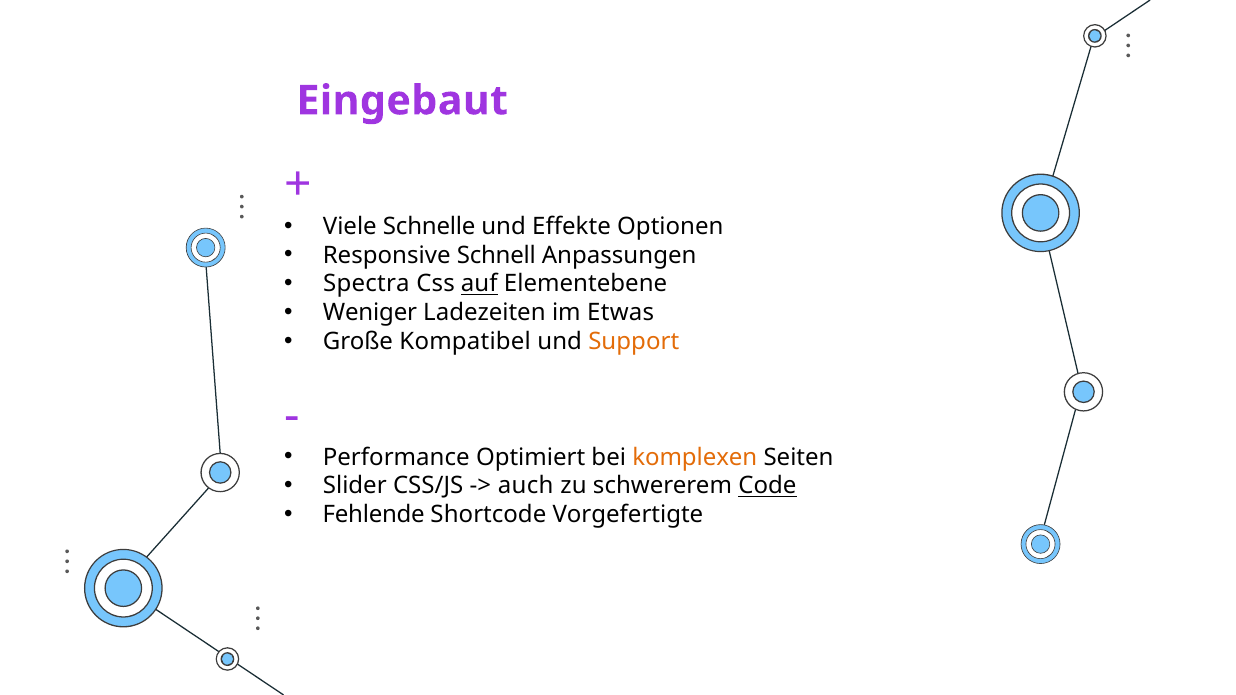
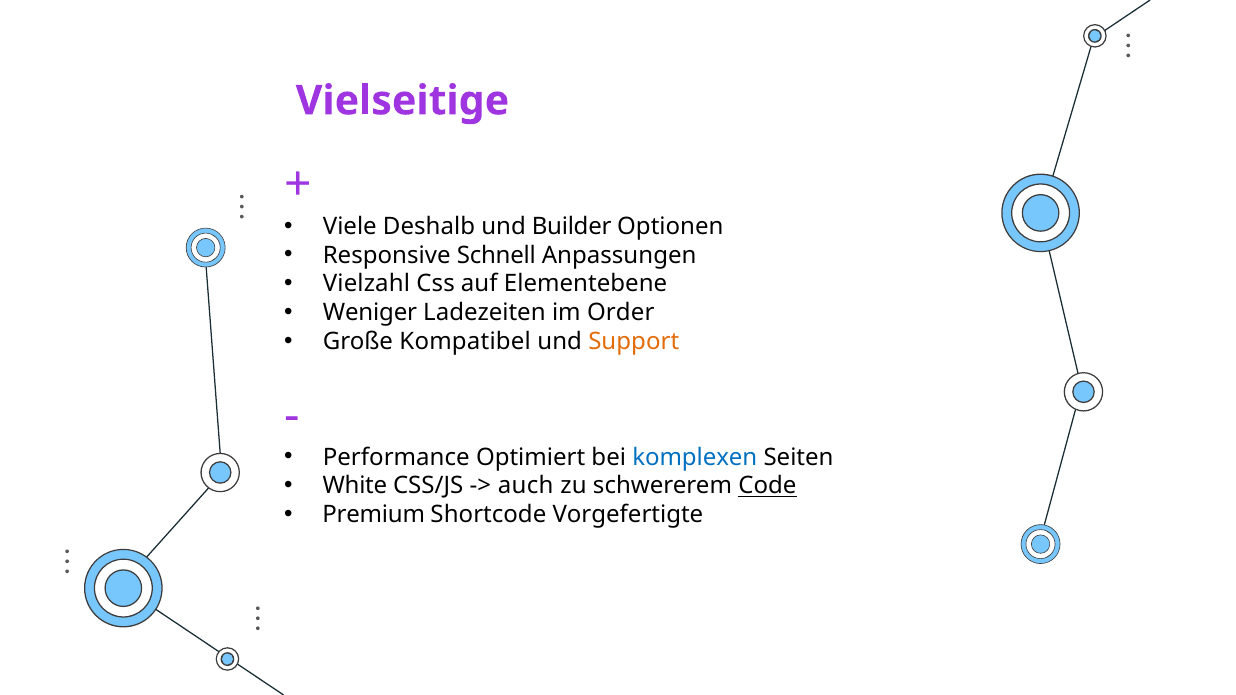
Eingebaut: Eingebaut -> Vielseitige (402, 101)
Schnelle: Schnelle -> Deshalb (429, 226)
Effekte: Effekte -> Builder (572, 226)
Spectra: Spectra -> Vielzahl (366, 284)
auf underline: present -> none (479, 284)
Etwas: Etwas -> Order (621, 313)
komplexen colour: orange -> blue (695, 457)
Slider: Slider -> White (355, 486)
Fehlende: Fehlende -> Premium (374, 515)
